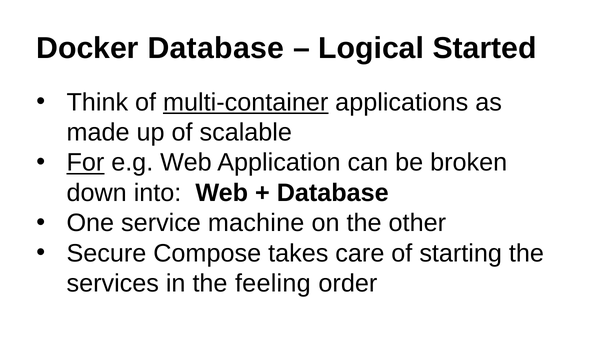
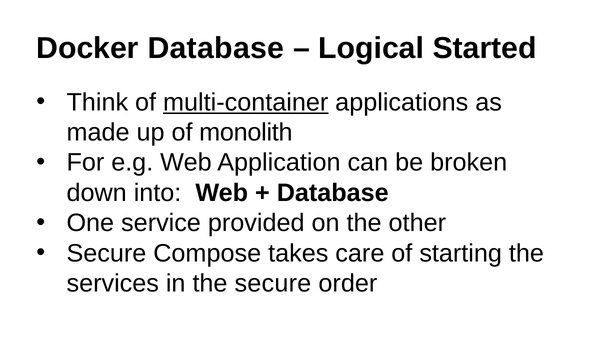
scalable: scalable -> monolith (246, 133)
For underline: present -> none (85, 163)
machine: machine -> provided (256, 223)
the feeling: feeling -> secure (273, 284)
